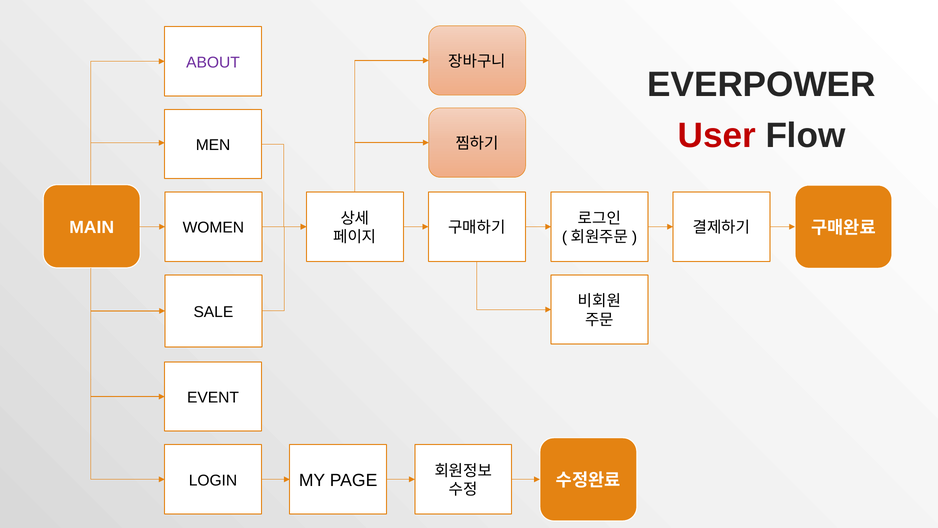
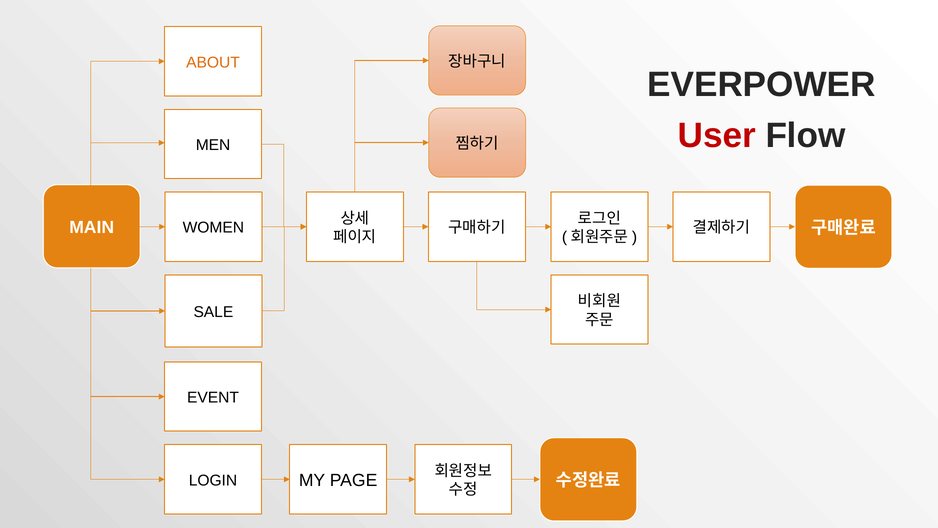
ABOUT colour: purple -> orange (213, 62)
